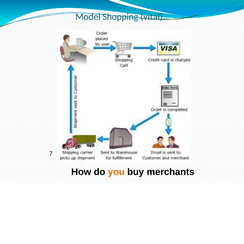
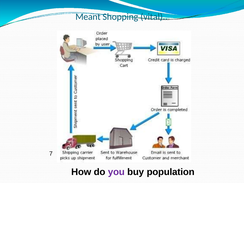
Model: Model -> Meant (88, 17)
you colour: orange -> purple (116, 172)
merchants: merchants -> population (171, 172)
